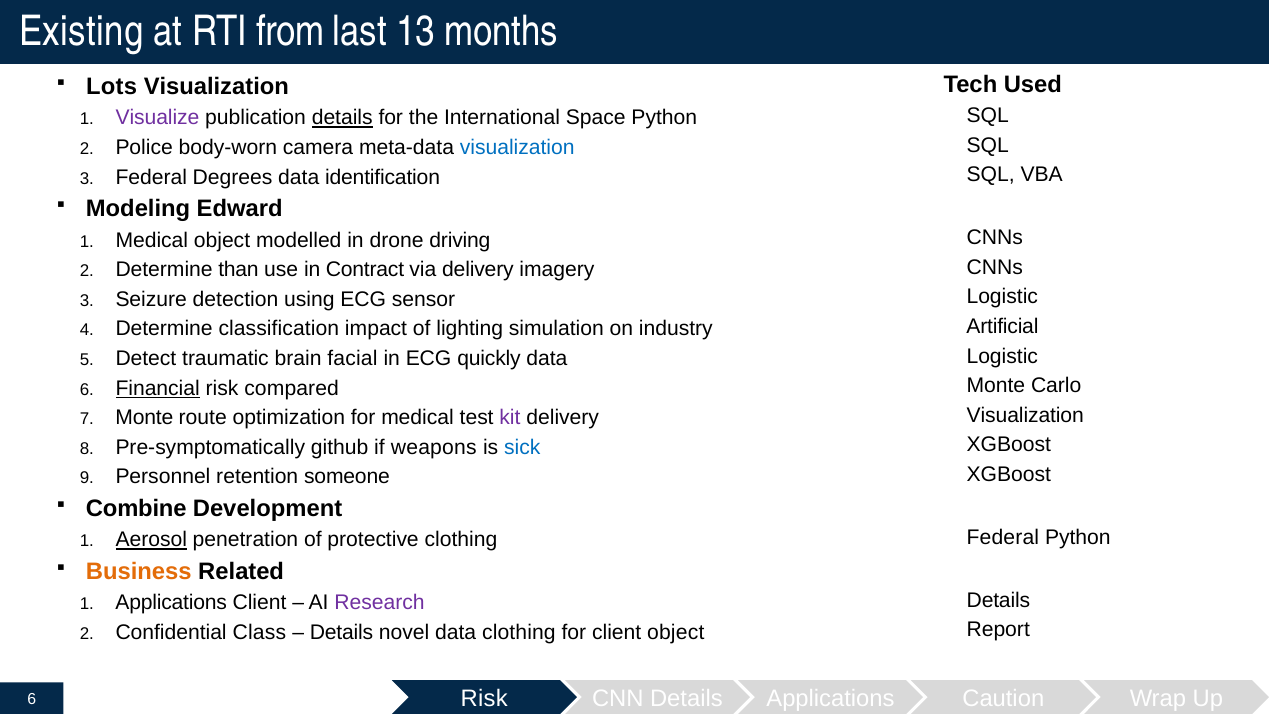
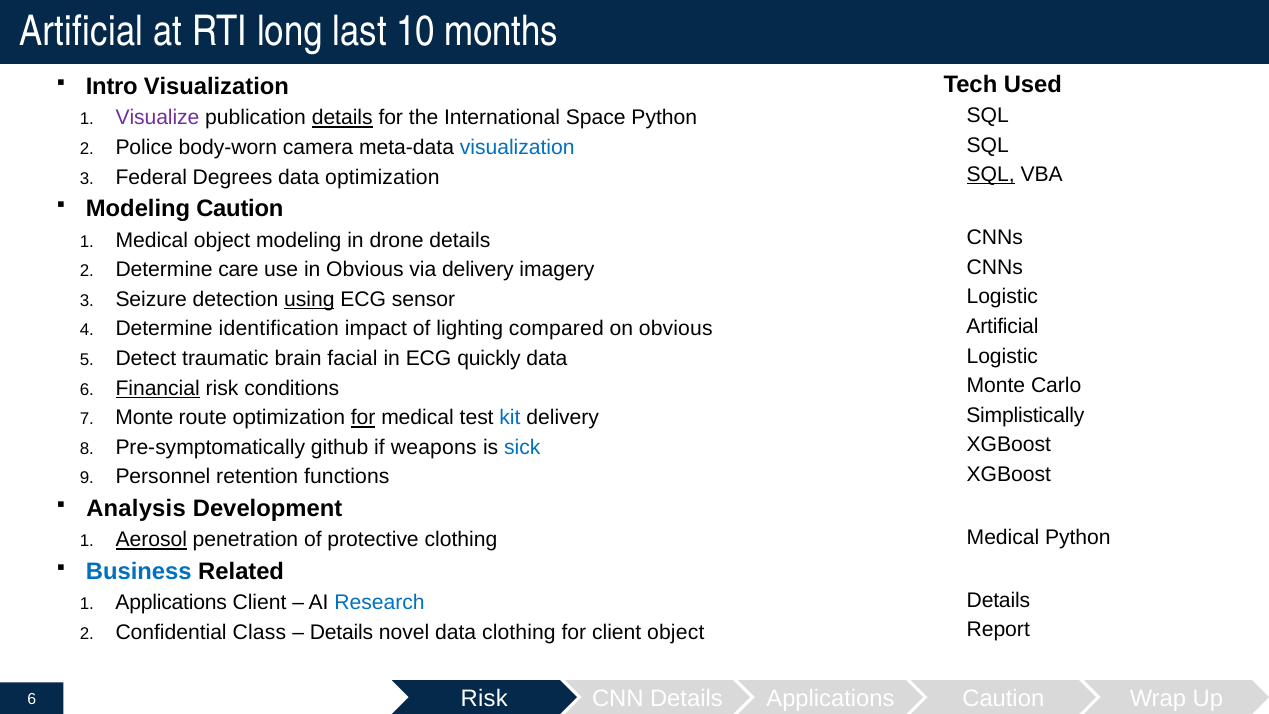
Existing: Existing -> Artificial (81, 32)
from: from -> long (290, 32)
13: 13 -> 10 (416, 32)
Lots: Lots -> Intro (112, 87)
SQL underline: none -> present (991, 175)
data identification: identification -> optimization (382, 177)
Modeling Edward: Edward -> Caution (240, 209)
object modelled: modelled -> modeling (299, 240)
drone driving: driving -> details (460, 240)
than: than -> care (239, 270)
in Contract: Contract -> Obvious (365, 270)
using underline: none -> present (309, 299)
classification: classification -> identification (279, 329)
simulation: simulation -> compared (556, 329)
on industry: industry -> obvious (676, 329)
compared: compared -> conditions (292, 388)
Visualization: Visualization -> Simplistically (1025, 415)
for underline: none -> present (363, 418)
kit colour: purple -> blue (510, 418)
someone: someone -> functions (347, 477)
Combine: Combine -> Analysis (136, 509)
Federal: Federal -> Medical (1003, 537)
Business colour: orange -> blue (139, 572)
Research colour: purple -> blue (379, 603)
